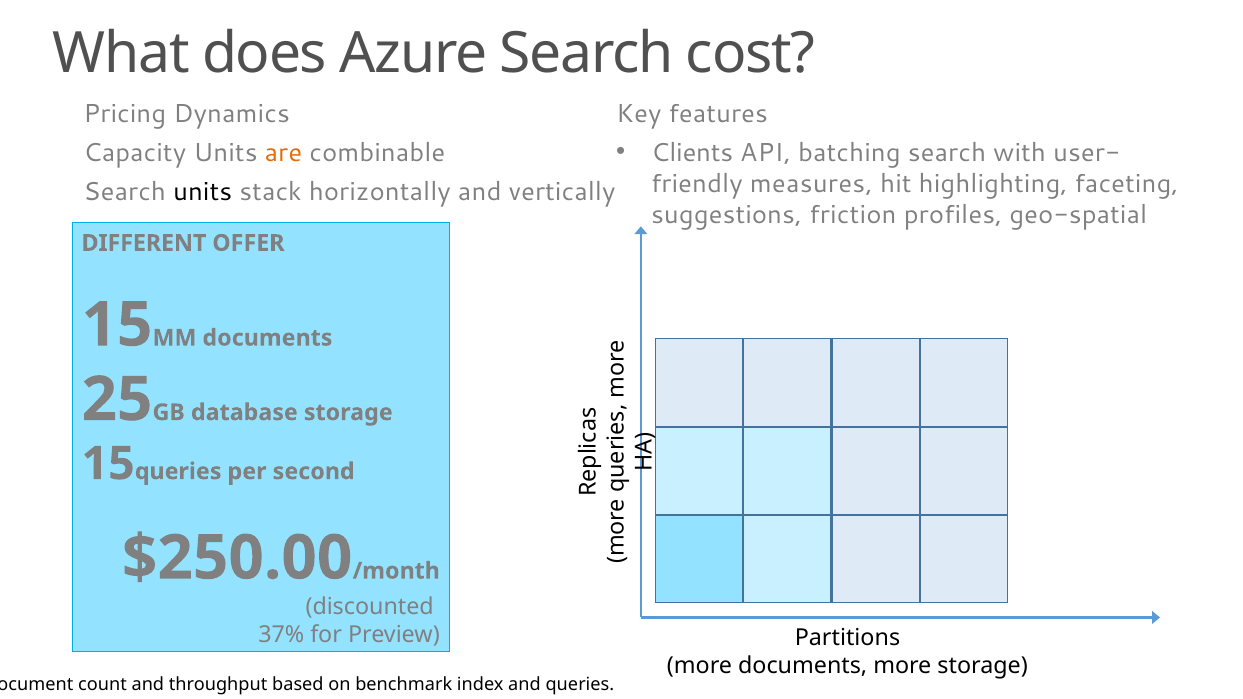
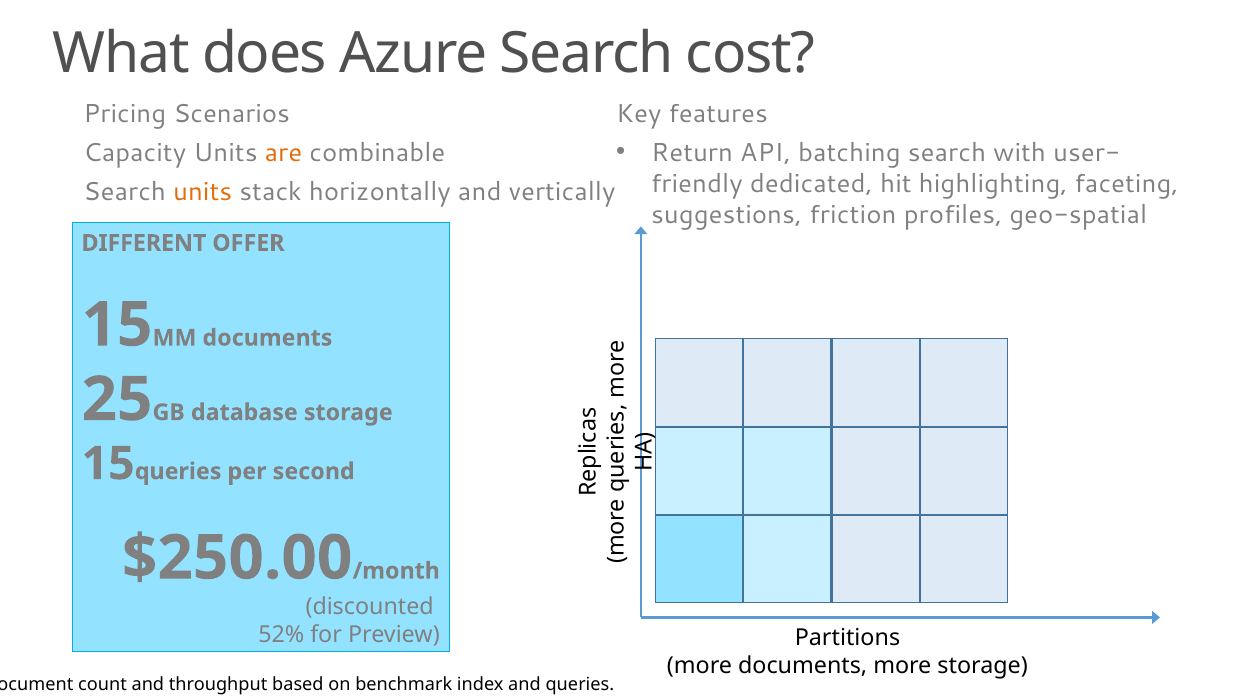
Dynamics: Dynamics -> Scenarios (232, 114)
Clients: Clients -> Return (692, 153)
measures: measures -> dedicated (811, 184)
units colour: black -> orange (203, 192)
37%: 37% -> 52% (281, 635)
